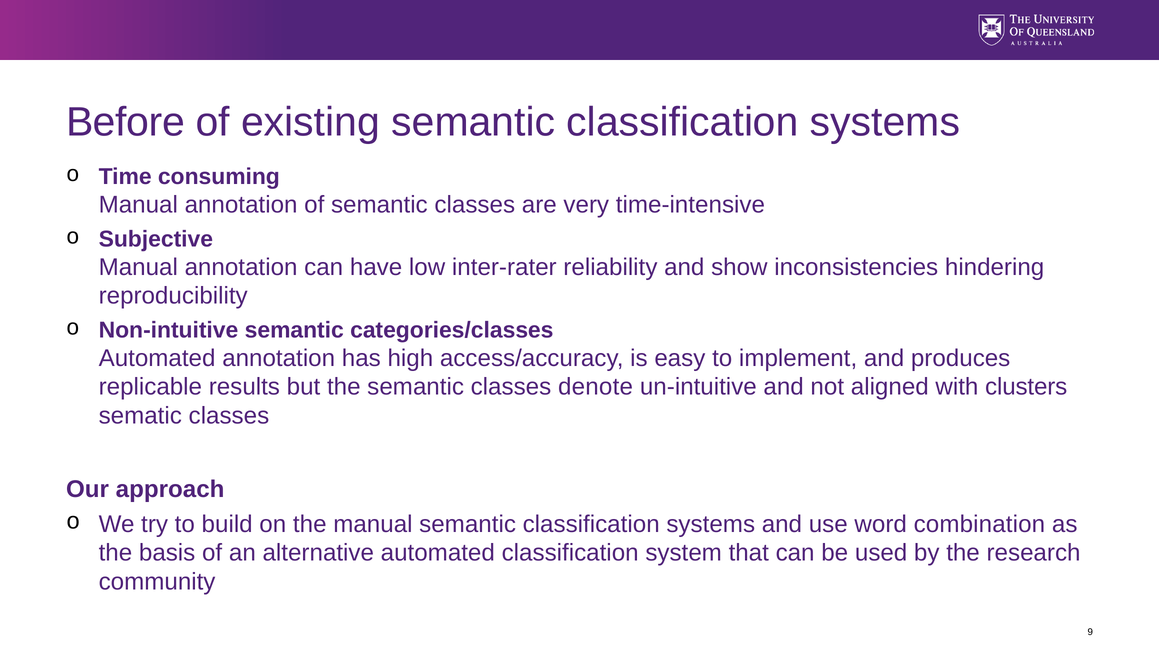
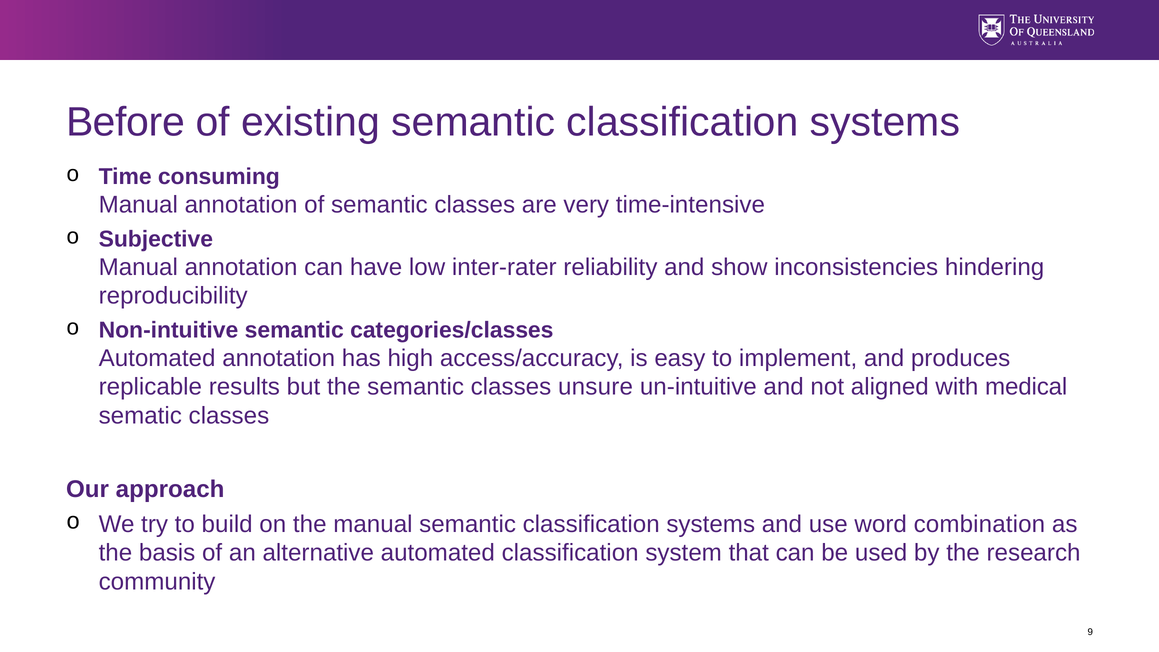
denote: denote -> unsure (596, 387)
clusters: clusters -> medical (1026, 387)
